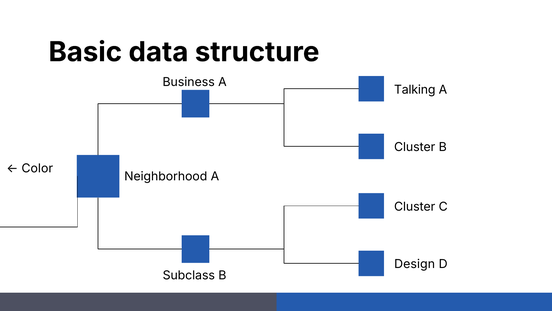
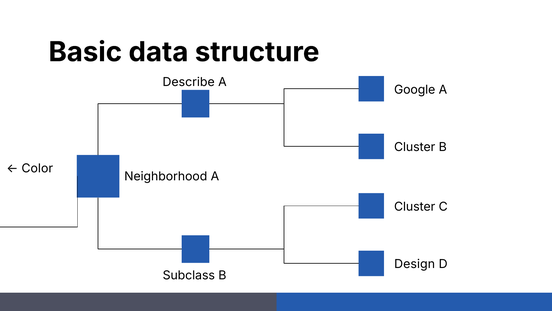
Business: Business -> Describe (189, 82)
Talking: Talking -> Google (415, 90)
